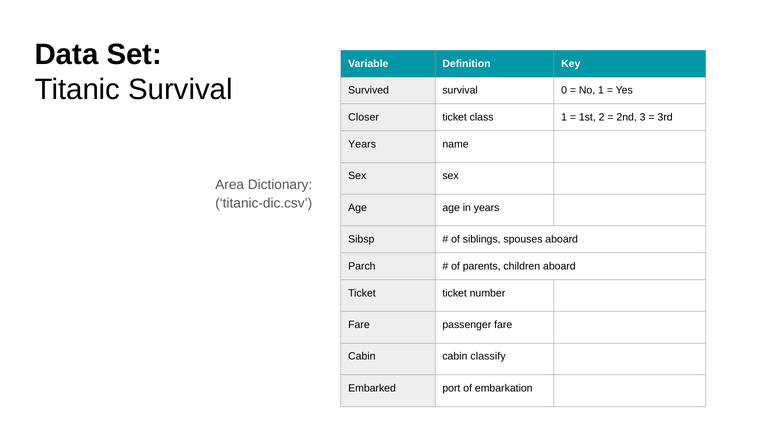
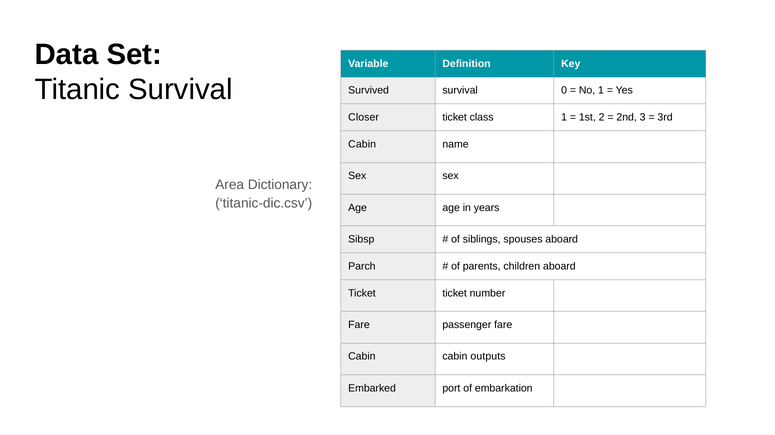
Years: Years -> Cabin (362, 144)
classify: classify -> outputs (488, 357)
